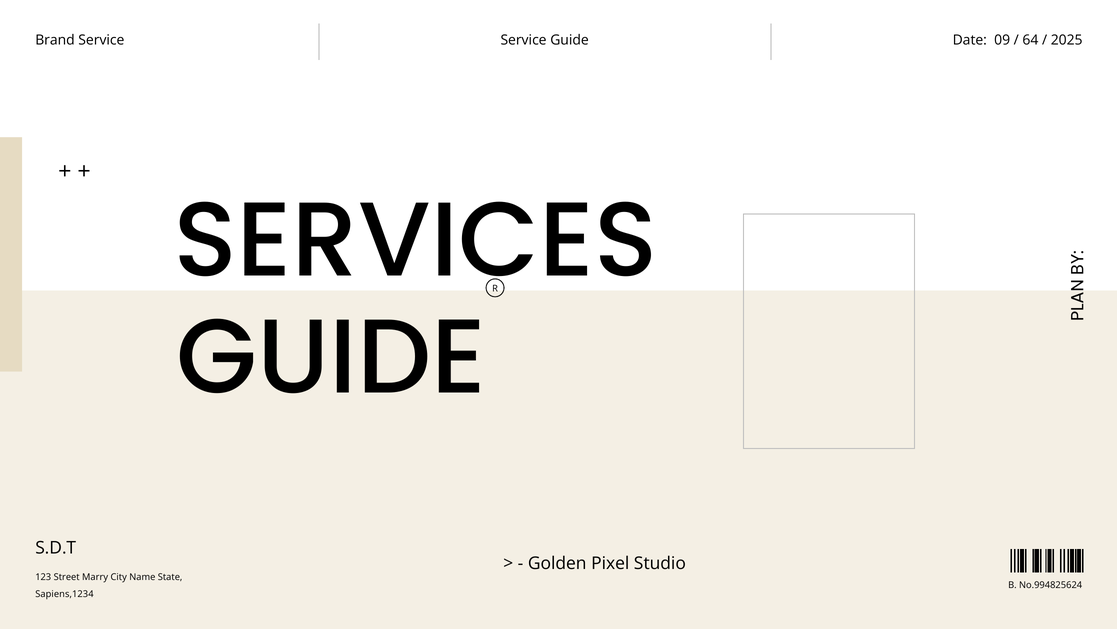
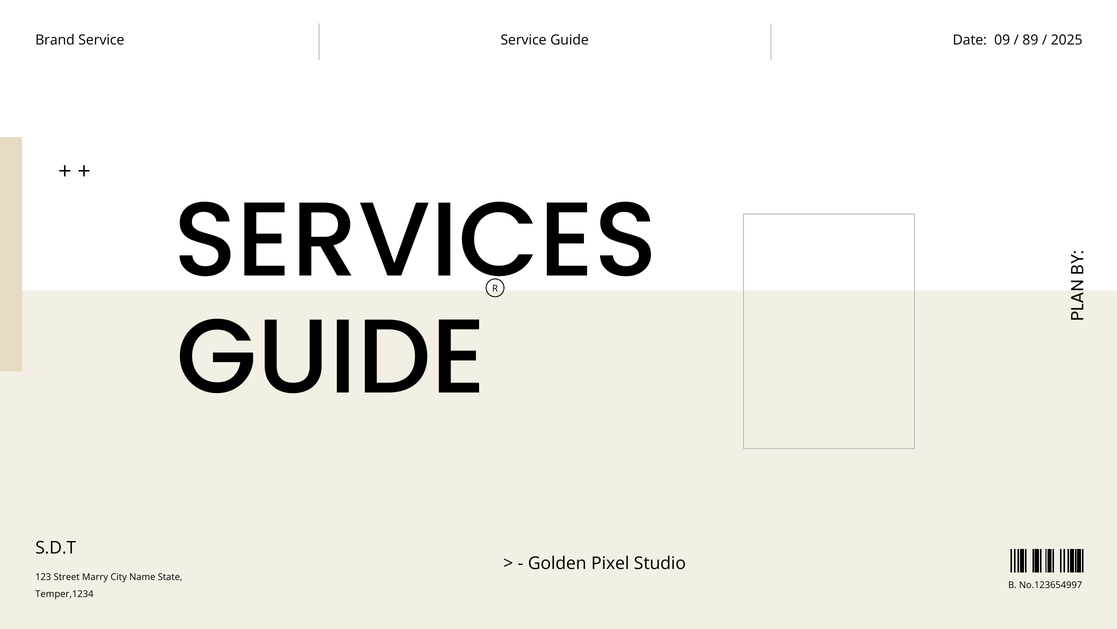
64: 64 -> 89 (1030, 40)
No.994825624: No.994825624 -> No.123654997 (1051, 584)
Sapiens,1234: Sapiens,1234 -> Temper,1234 (64, 593)
